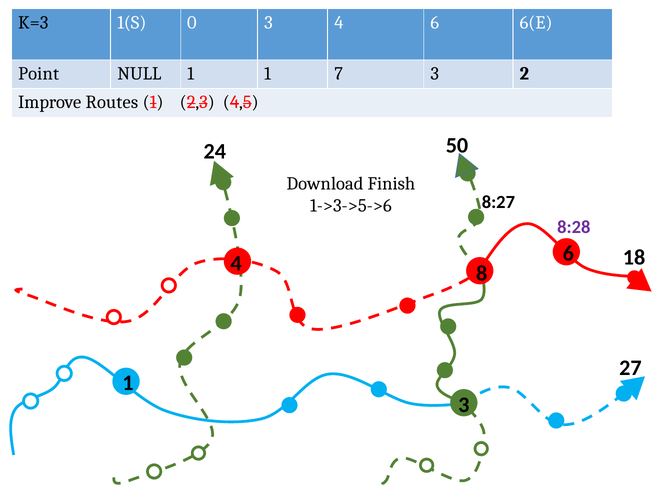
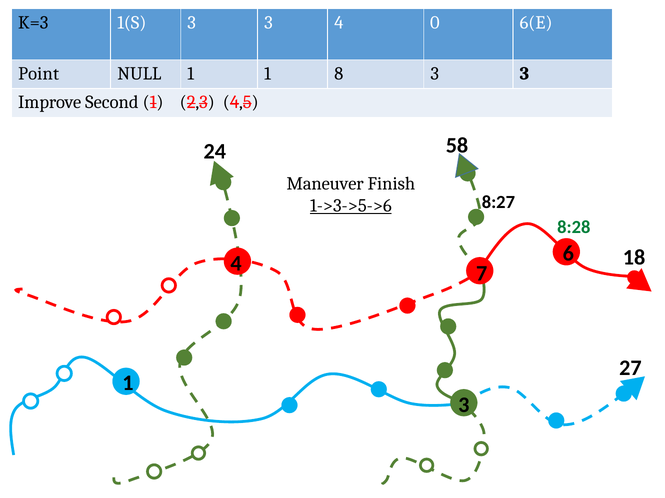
1(S 0: 0 -> 3 (192, 23)
4 6: 6 -> 0 (435, 23)
7: 7 -> 8 (339, 74)
2: 2 -> 3 (524, 74)
Routes: Routes -> Second (112, 102)
50: 50 -> 58 (457, 146)
Download: Download -> Maneuver (325, 184)
1->3->5->6 underline: none -> present (351, 206)
8:28 colour: purple -> green (574, 228)
8: 8 -> 7 (482, 274)
